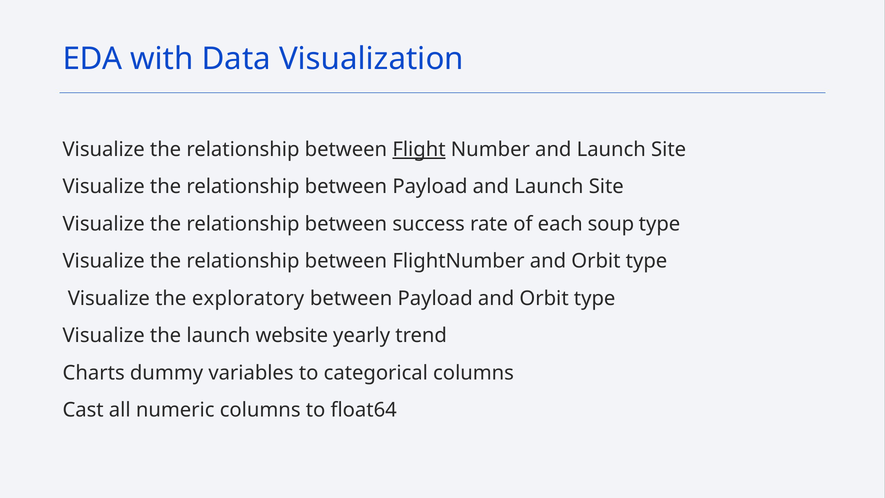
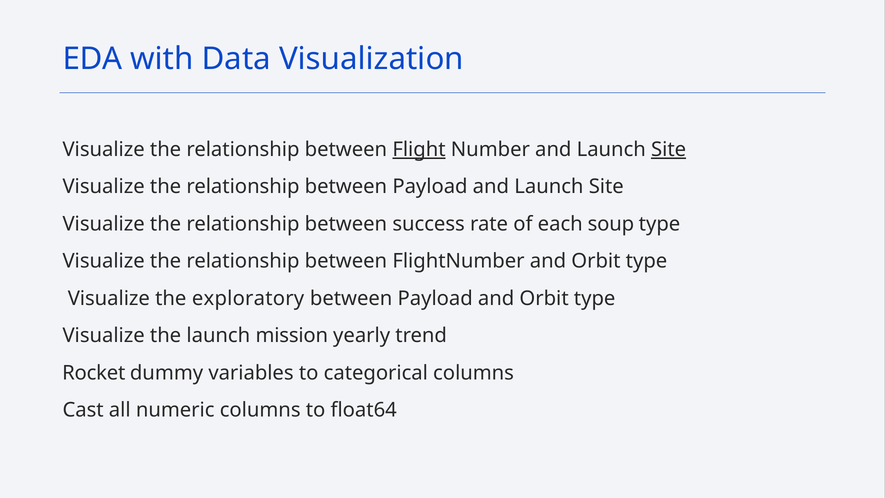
Site underline: none -> present (669, 149)
website: website -> mission (292, 336)
Charts: Charts -> Rocket (94, 373)
